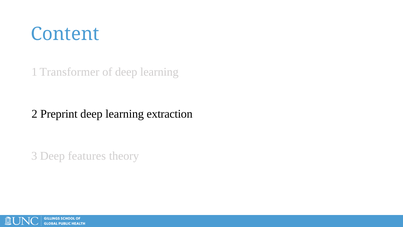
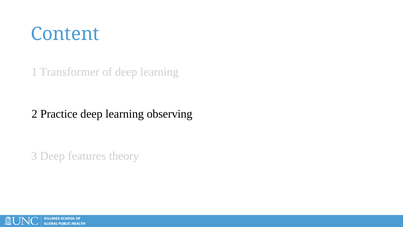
Preprint: Preprint -> Practice (59, 114)
extraction: extraction -> observing (170, 114)
